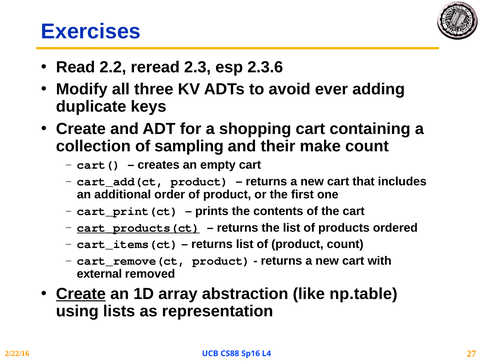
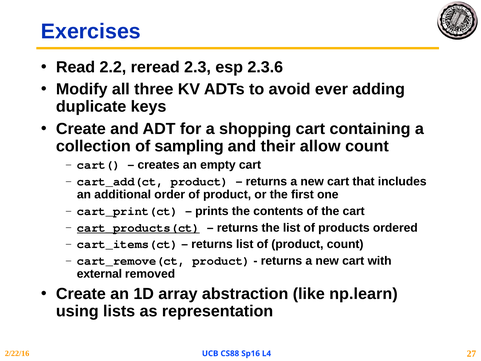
make: make -> allow (320, 146)
Create underline: present -> none (81, 294)
np.table: np.table -> np.learn (363, 294)
